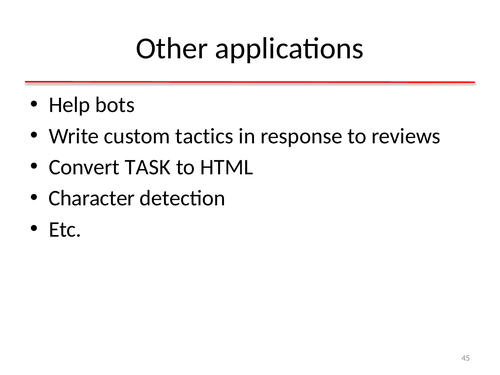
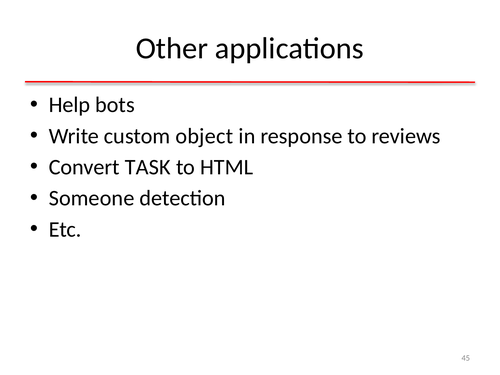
tactics: tactics -> object (204, 136)
Character: Character -> Someone (92, 198)
